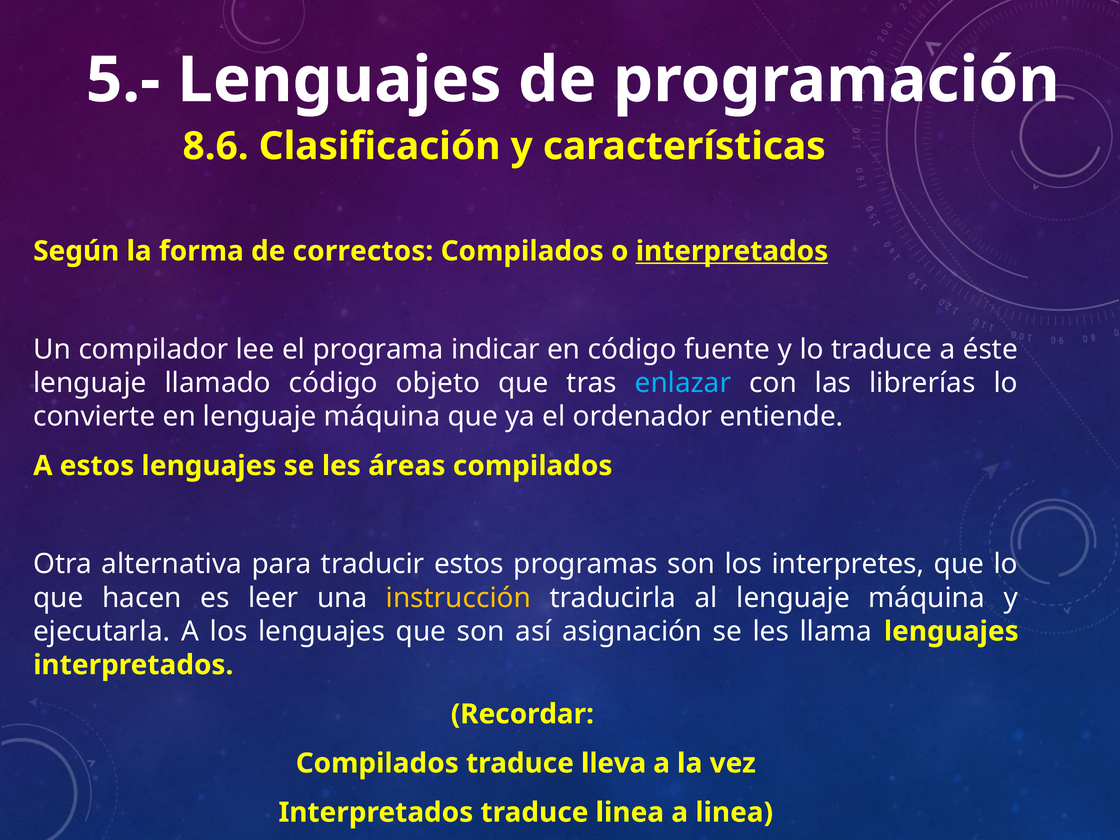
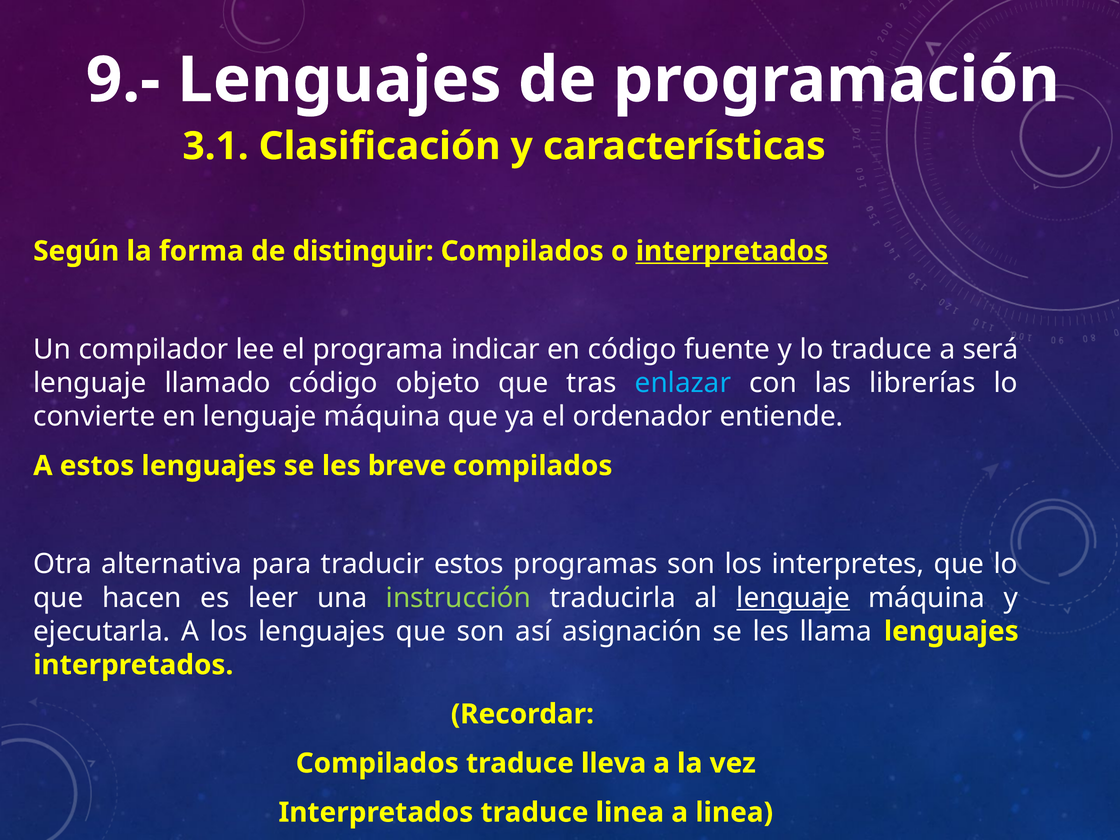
5.-: 5.- -> 9.- (123, 80)
8.6: 8.6 -> 3.1 (216, 146)
correctos: correctos -> distinguir (363, 251)
éste: éste -> será (990, 349)
áreas: áreas -> breve (407, 466)
instrucción colour: yellow -> light green (458, 598)
lenguaje underline: none -> present (793, 598)
